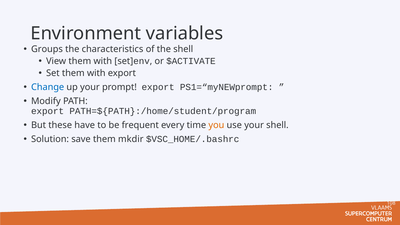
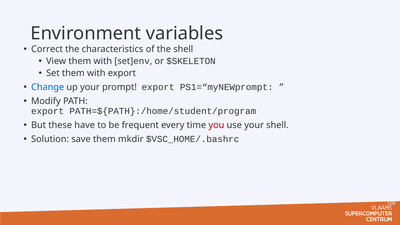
Groups: Groups -> Correct (47, 49)
$ACTIVATE: $ACTIVATE -> $SKELETON (191, 61)
you colour: orange -> red (216, 125)
